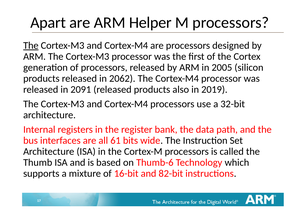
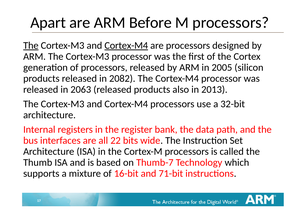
Helper: Helper -> Before (150, 23)
Cortex-M4 underline: none -> present (126, 46)
2062: 2062 -> 2082 (122, 79)
2091: 2091 -> 2063 (81, 90)
2019: 2019 -> 2013 (214, 90)
61: 61 -> 22 (116, 141)
Thumb-6: Thumb-6 -> Thumb-7 (155, 163)
82-bit: 82-bit -> 71-bit (171, 174)
